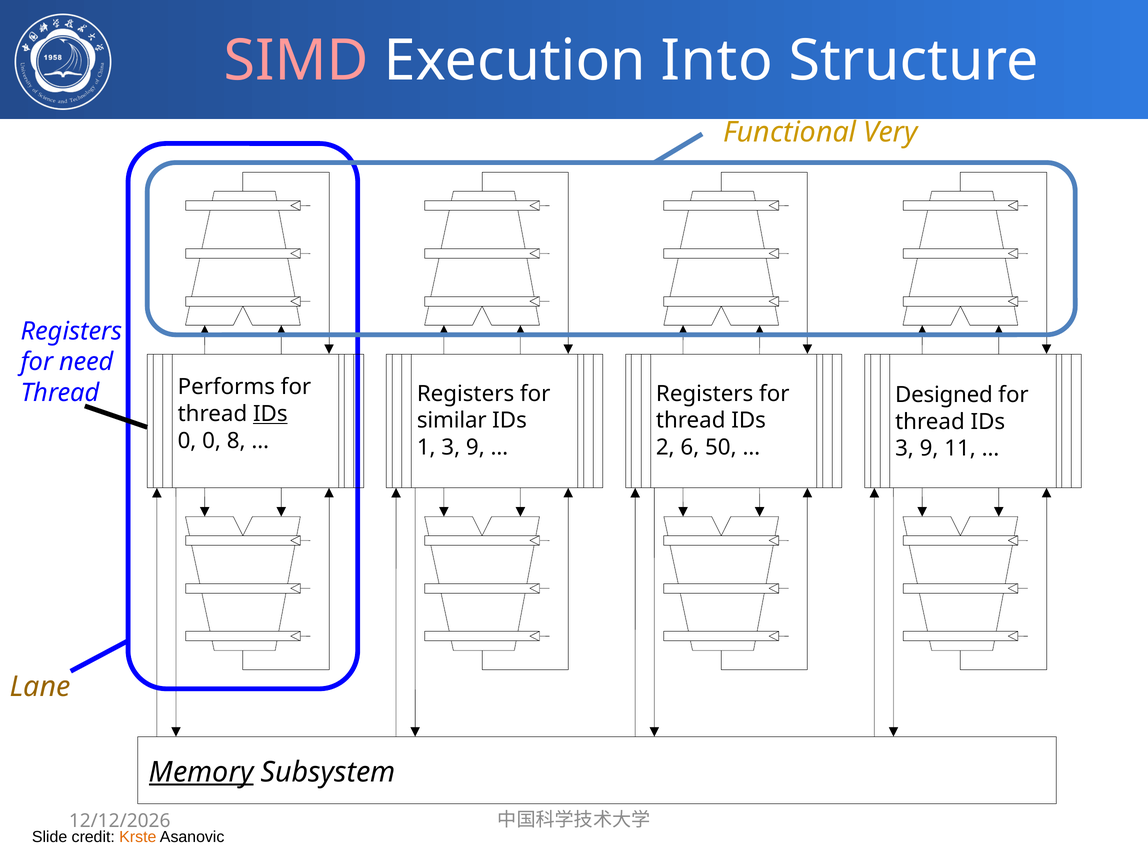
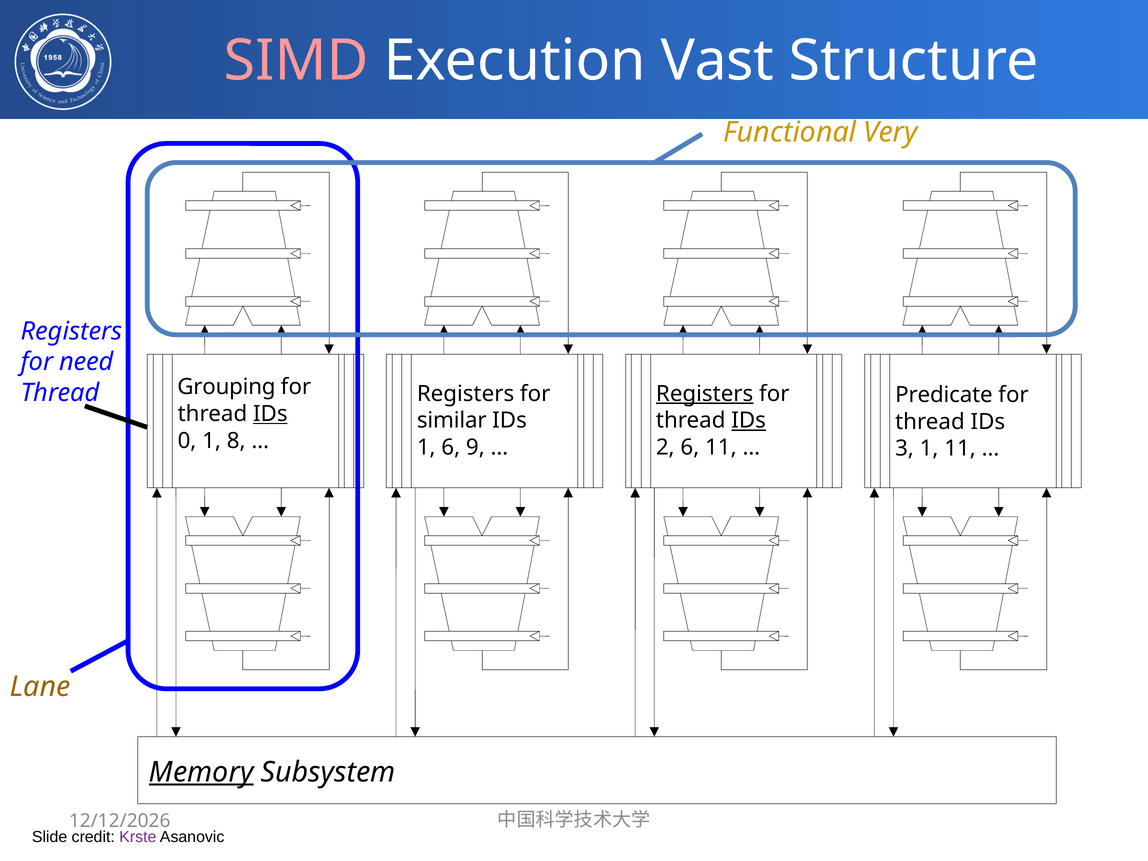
Into: Into -> Vast (717, 61)
Performs: Performs -> Grouping (226, 387)
Registers underline: none -> present (705, 394)
Designed: Designed -> Predicate (944, 395)
IDs underline: none -> present (749, 421)
0 0: 0 -> 1 (212, 441)
1 3: 3 -> 6 (451, 447)
6 50: 50 -> 11 (721, 447)
9: 9 -> 1 (929, 448)
Krste colour: orange -> purple (138, 837)
